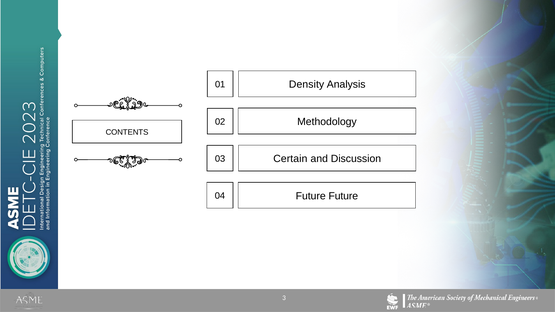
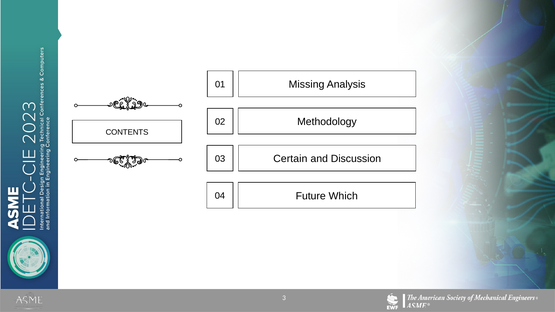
Density: Density -> Missing (307, 85)
Future Future: Future -> Which (343, 196)
